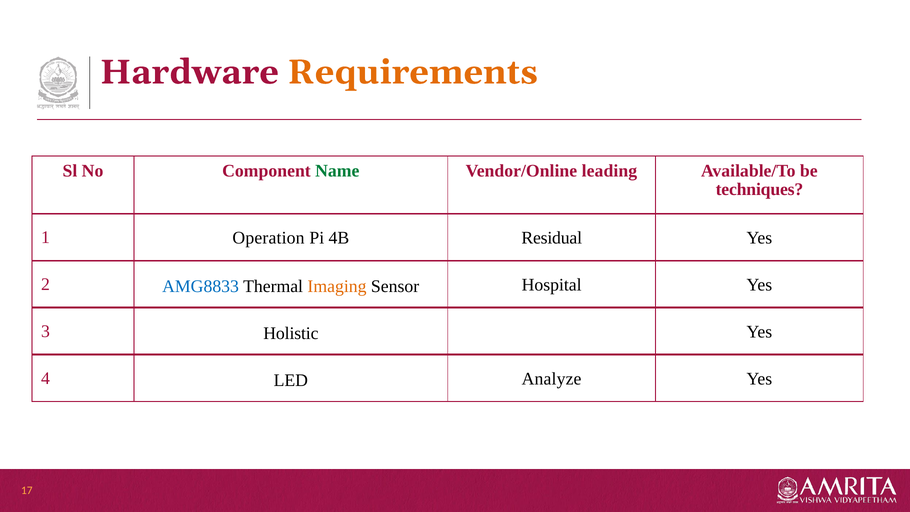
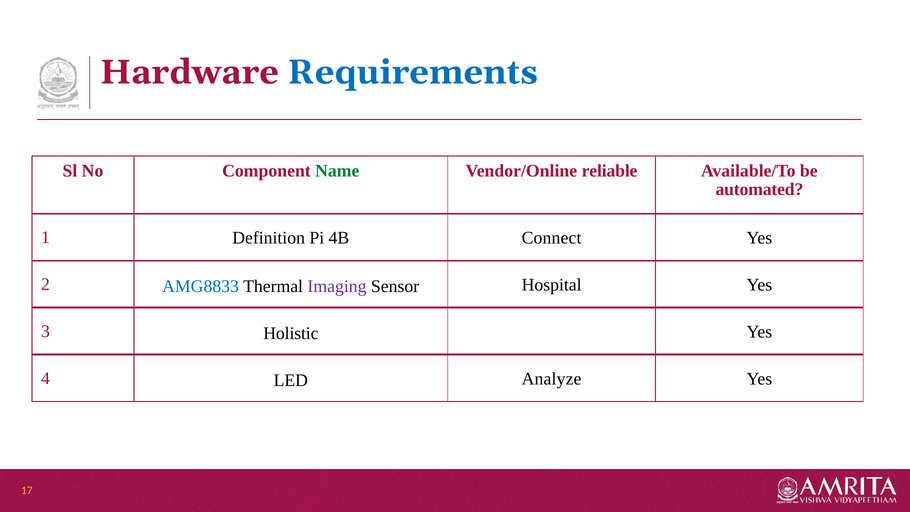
Requirements colour: orange -> blue (413, 72)
leading: leading -> reliable (610, 171)
techniques: techniques -> automated (759, 189)
Operation: Operation -> Definition (269, 238)
Residual: Residual -> Connect (552, 238)
Imaging colour: orange -> purple (337, 286)
